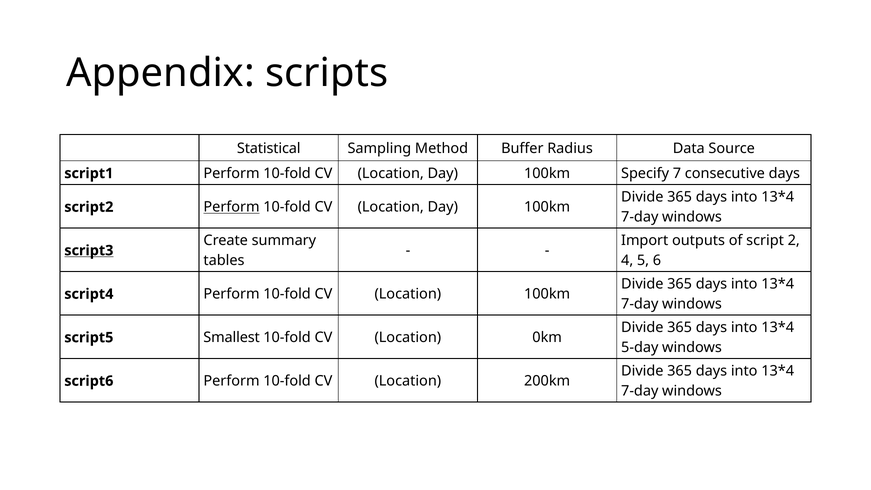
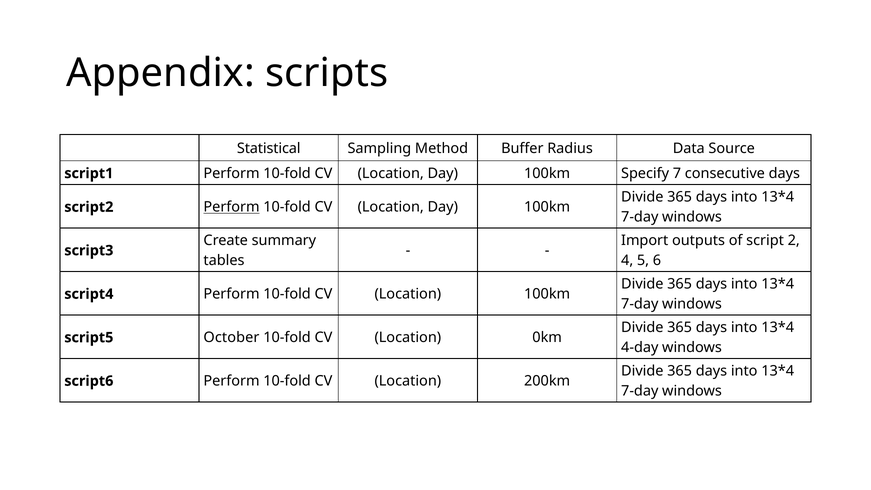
script3 underline: present -> none (89, 250)
Smallest: Smallest -> October (231, 337)
5-day: 5-day -> 4-day (640, 347)
